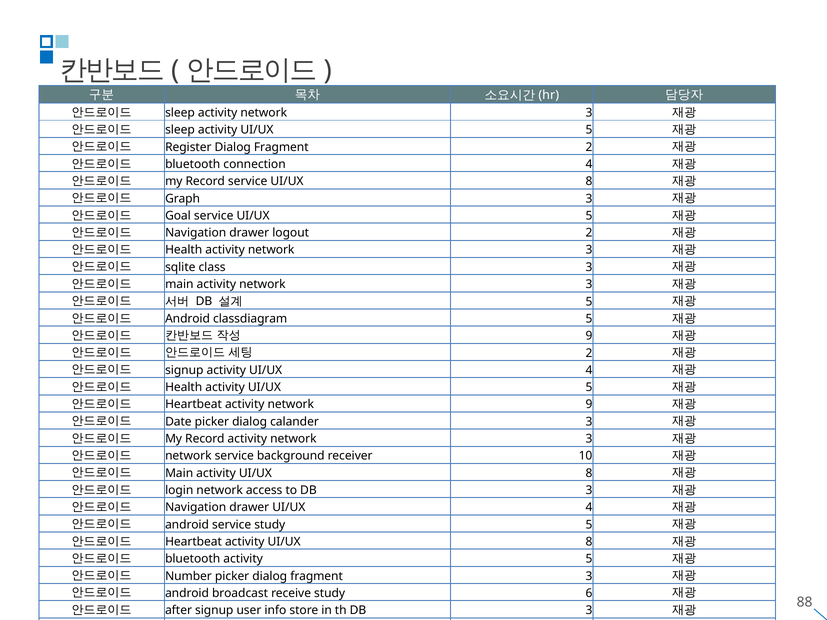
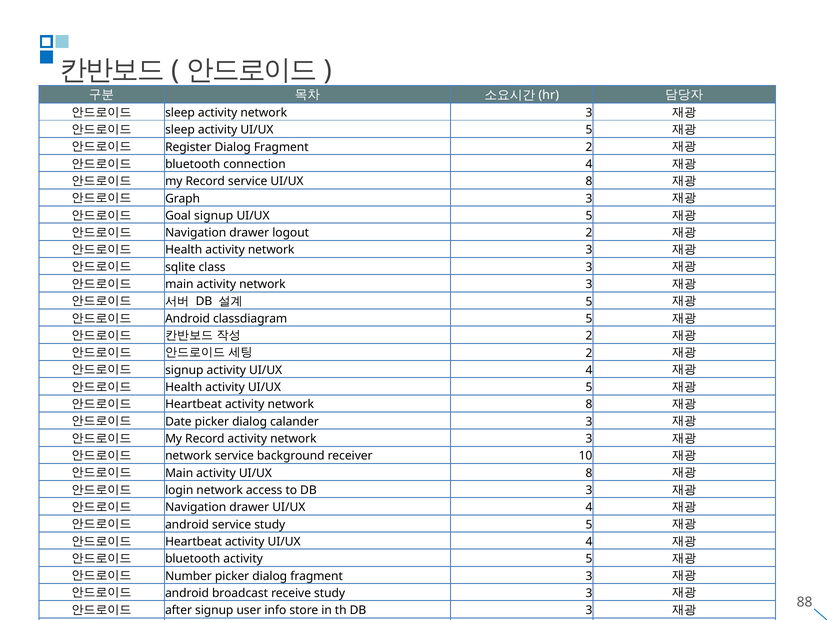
Goal service: service -> signup (214, 216)
9: 9 -> 2 (589, 336)
network 9: 9 -> 8 (589, 405)
Heartbeat activity UI/UX 8: 8 -> 4 (589, 542)
study 6: 6 -> 3 (589, 593)
